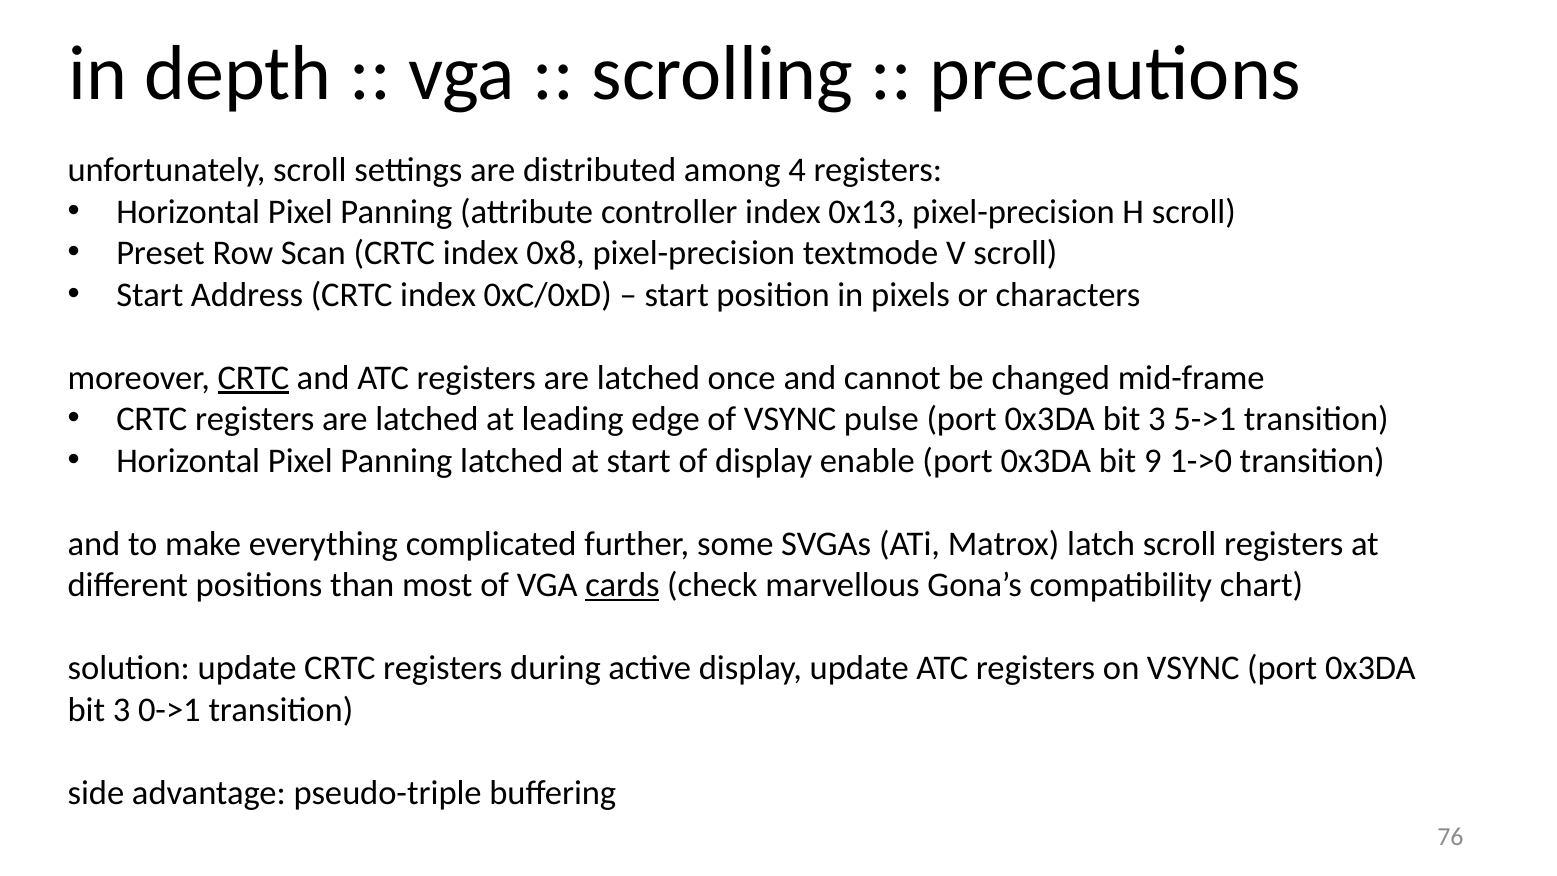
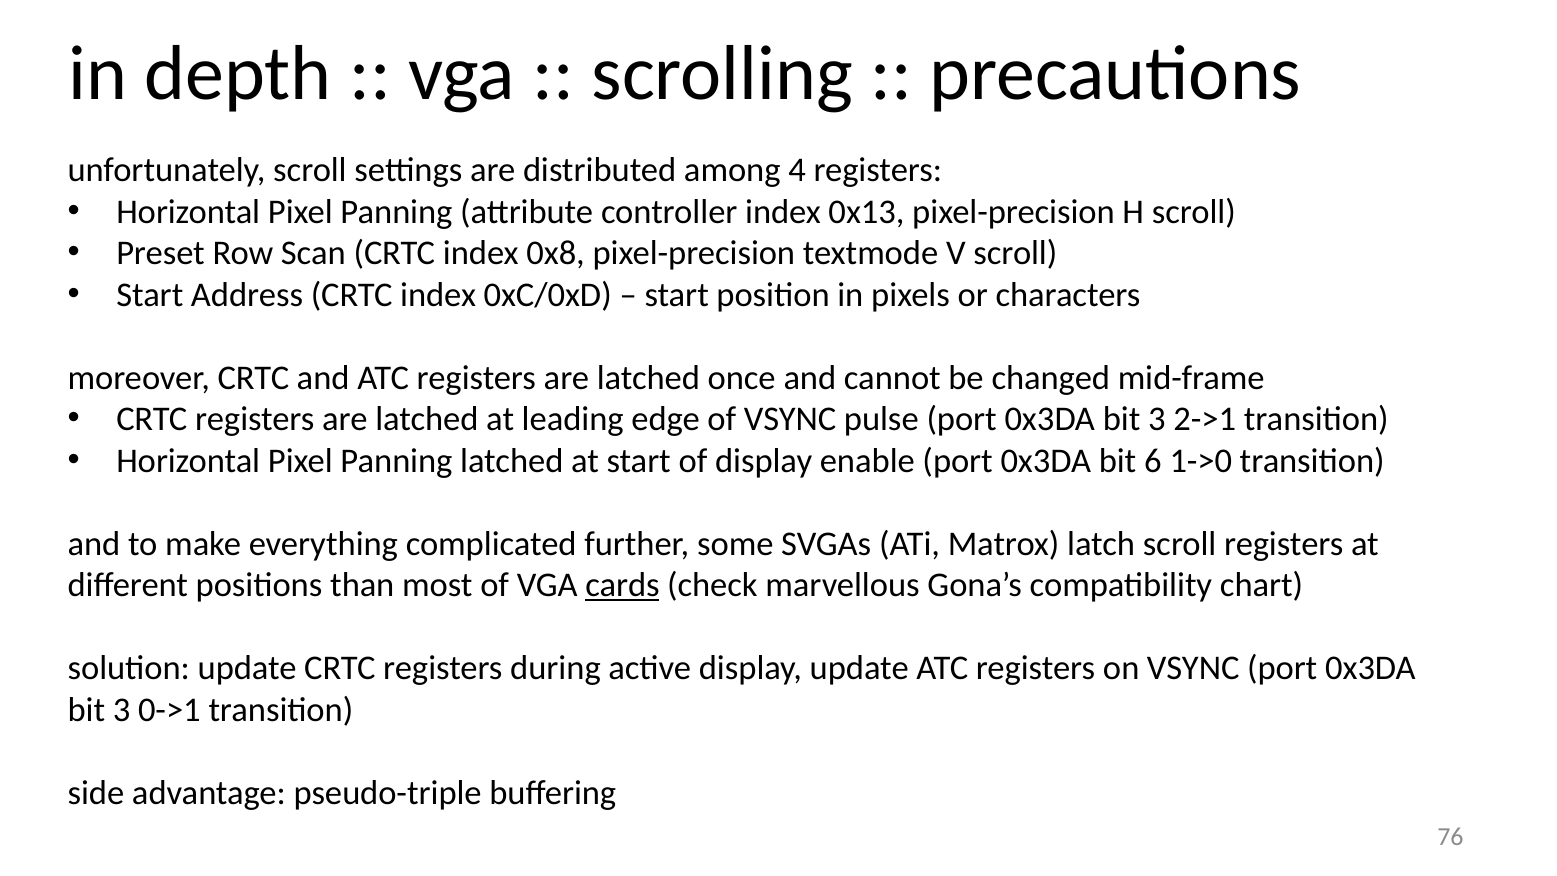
CRTC underline: present -> none (254, 378)
5->1: 5->1 -> 2->1 (1205, 419)
9: 9 -> 6 (1153, 461)
